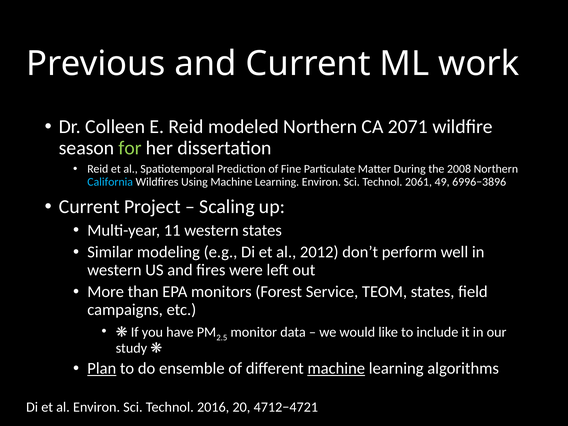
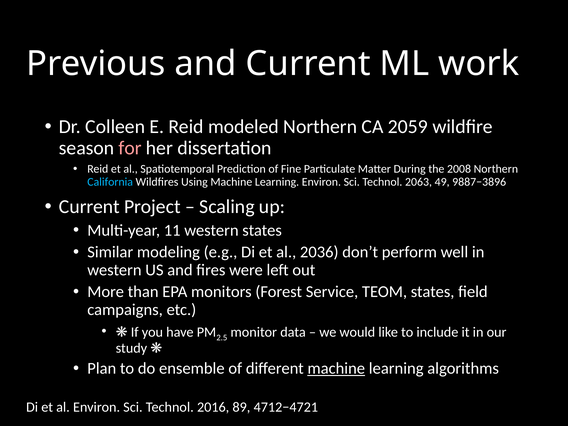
2071: 2071 -> 2059 (408, 127)
for colour: light green -> pink (130, 148)
2061: 2061 -> 2063 (418, 182)
6996−3896: 6996−3896 -> 9887−3896 (479, 182)
2012: 2012 -> 2036 (319, 252)
Plan underline: present -> none (102, 369)
20: 20 -> 89 (241, 407)
